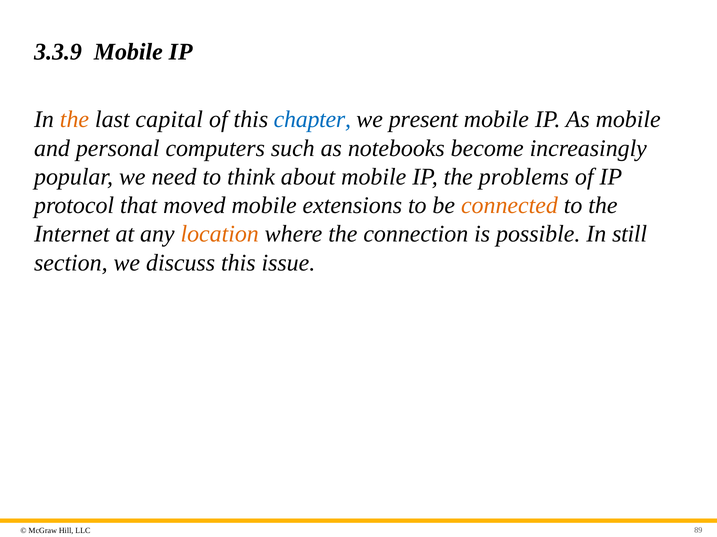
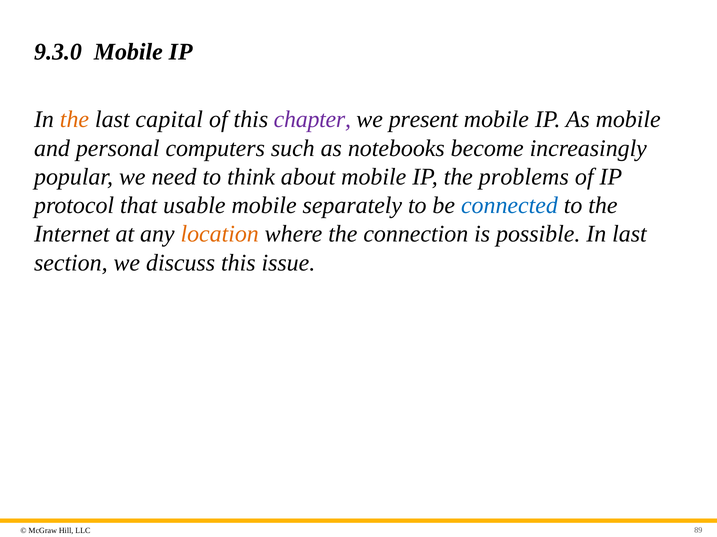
3.3.9: 3.3.9 -> 9.3.0 (58, 52)
chapter colour: blue -> purple (312, 120)
moved: moved -> usable (194, 206)
extensions: extensions -> separately (352, 206)
connected colour: orange -> blue (509, 206)
In still: still -> last (629, 234)
